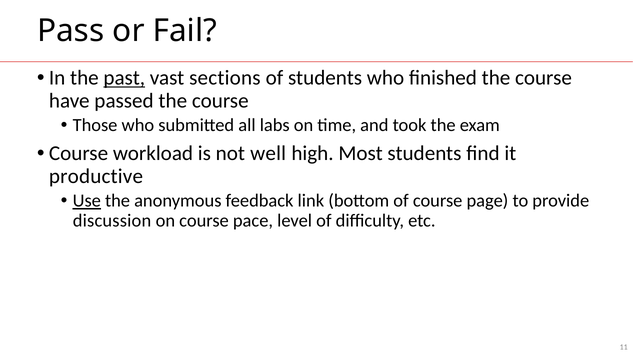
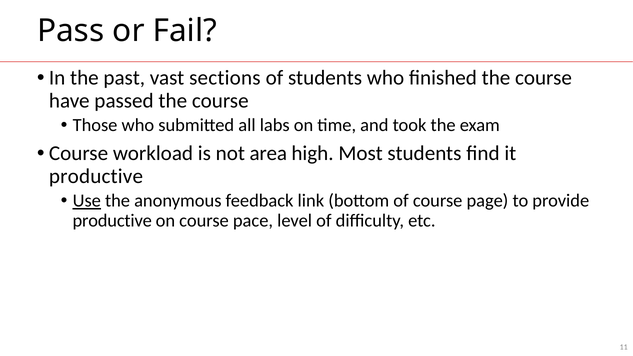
past underline: present -> none (124, 78)
well: well -> area (268, 153)
discussion: discussion -> productive (112, 221)
